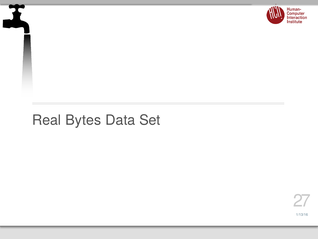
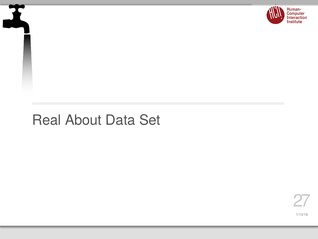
Bytes: Bytes -> About (83, 120)
